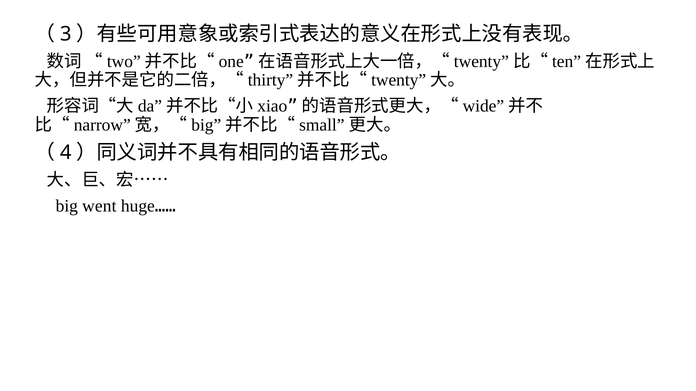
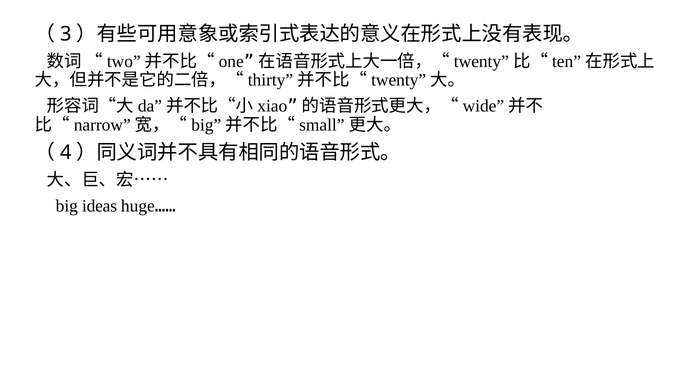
went: went -> ideas (100, 206)
